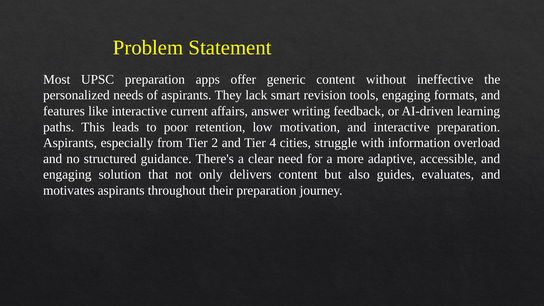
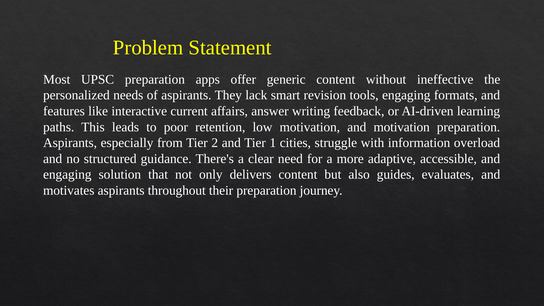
and interactive: interactive -> motivation (402, 127)
4: 4 -> 1 (273, 143)
